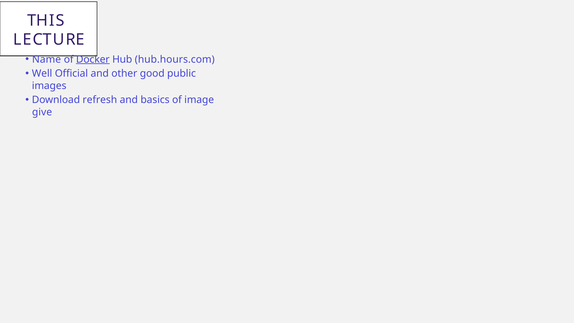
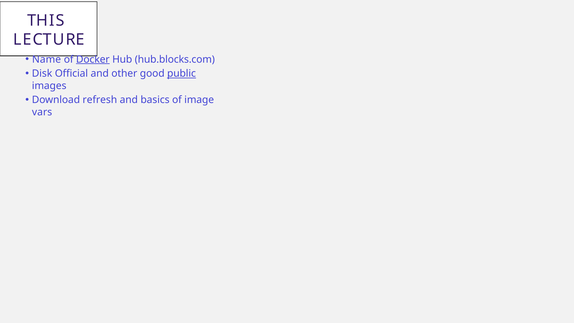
hub.hours.com: hub.hours.com -> hub.blocks.com (175, 59)
Well: Well -> Disk (42, 74)
public underline: none -> present (182, 74)
give: give -> vars (42, 112)
